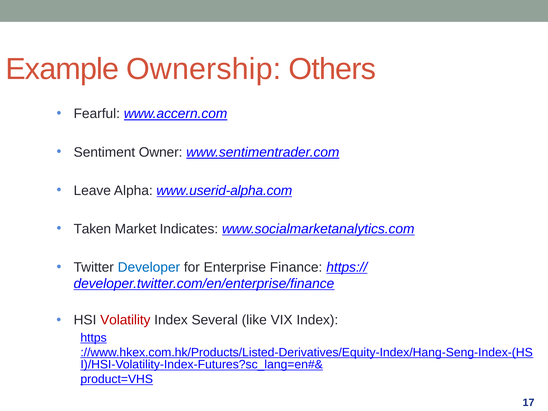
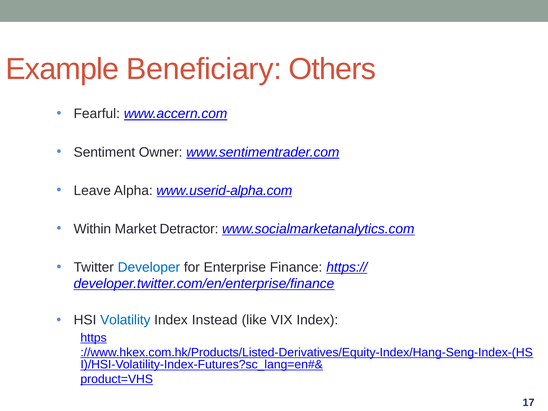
Ownership: Ownership -> Beneficiary (204, 69)
Taken: Taken -> Within (92, 229)
Indicates: Indicates -> Detractor (189, 229)
Volatility colour: red -> blue (125, 320)
Several: Several -> Instead (215, 320)
